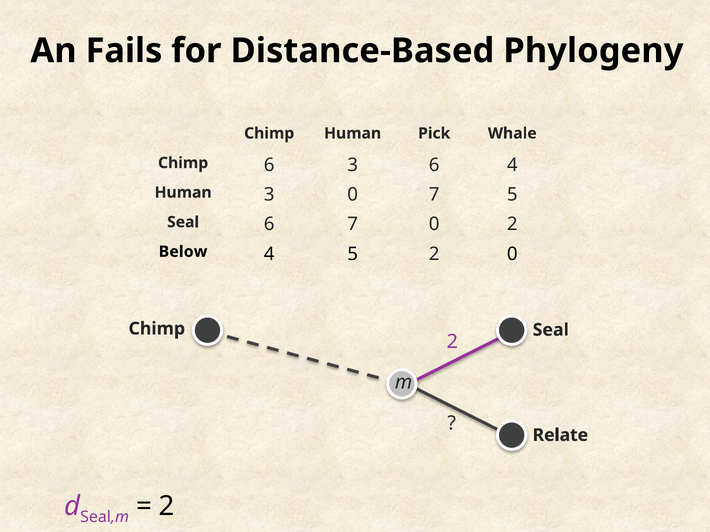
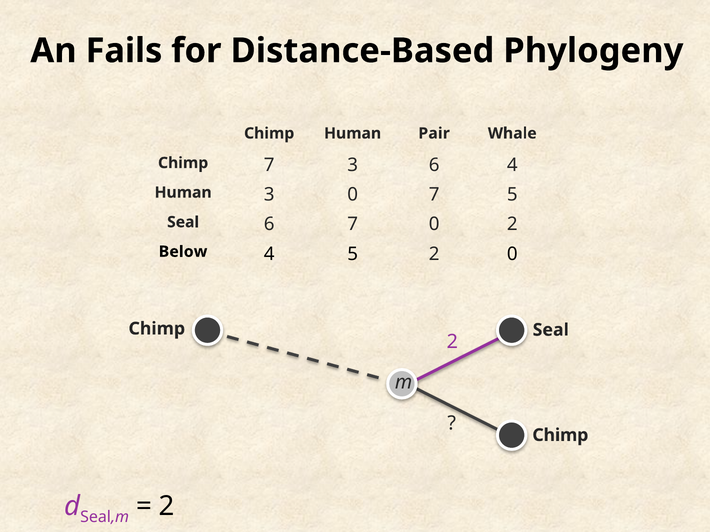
Pick: Pick -> Pair (434, 133)
Chimp 6: 6 -> 7 (269, 165)
Relate: Relate -> Chimp (560, 436)
